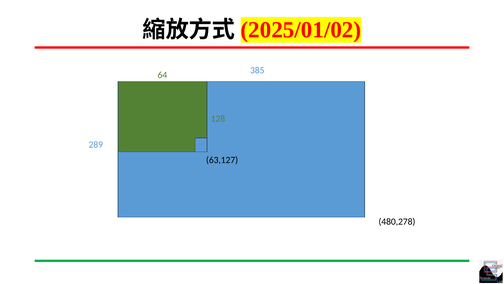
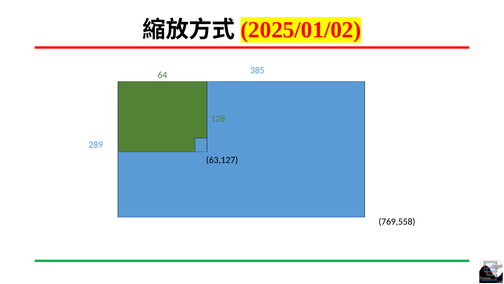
480,278: 480,278 -> 769,558 (397, 221)
